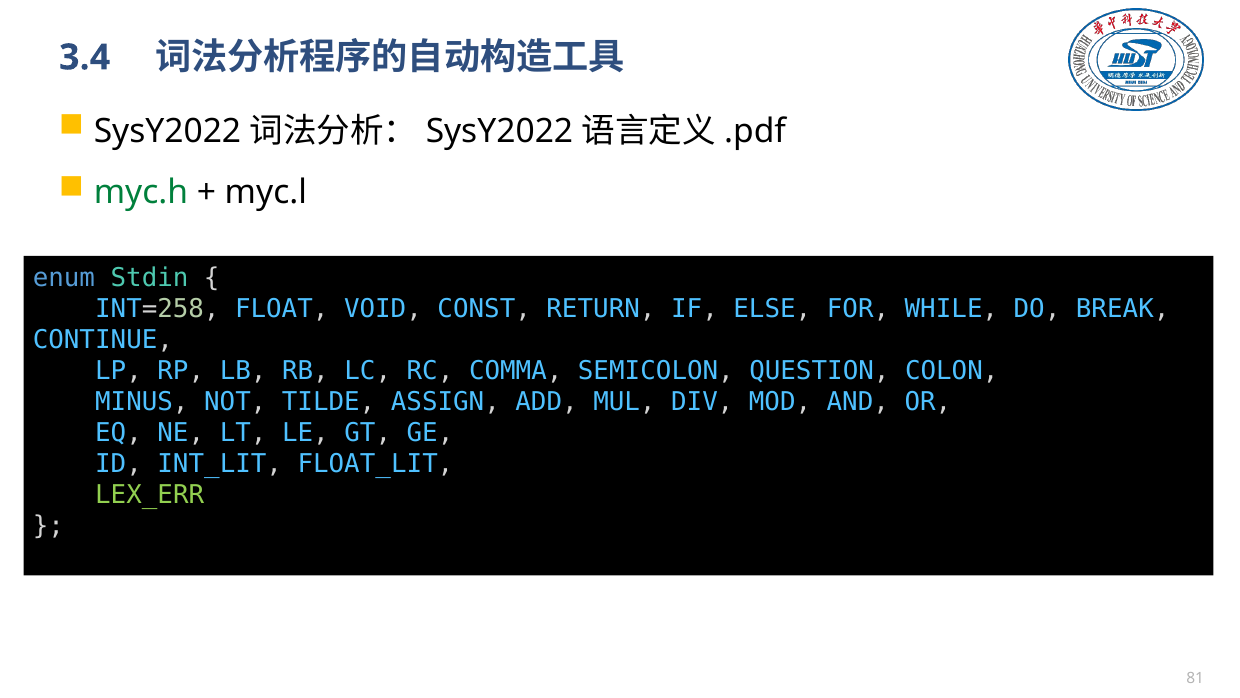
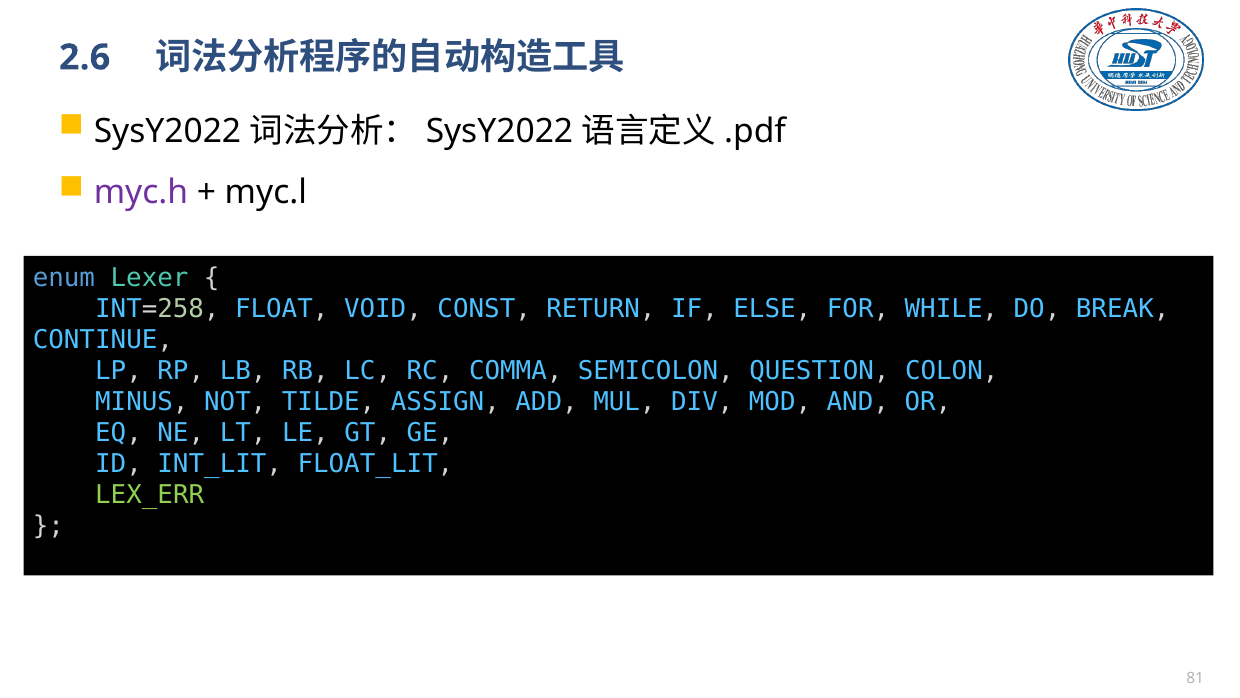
3.4: 3.4 -> 2.6 (85, 57)
myc.h colour: green -> purple (141, 193)
Stdin: Stdin -> Lexer (150, 277)
